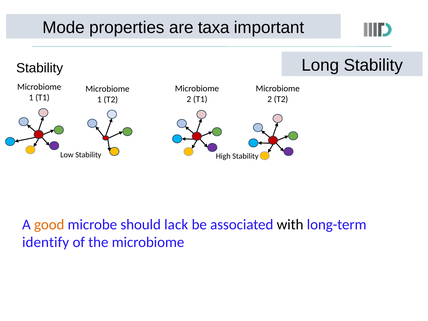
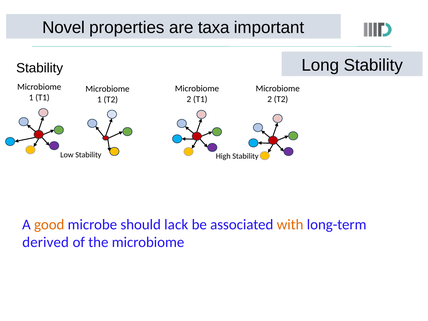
Mode: Mode -> Novel (64, 28)
with colour: black -> orange (290, 224)
identify: identify -> derived (46, 242)
